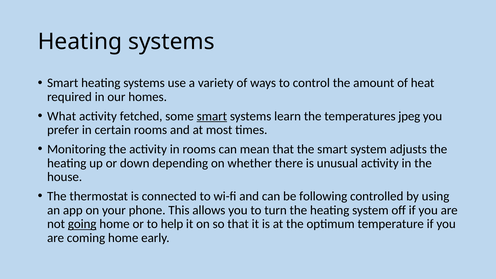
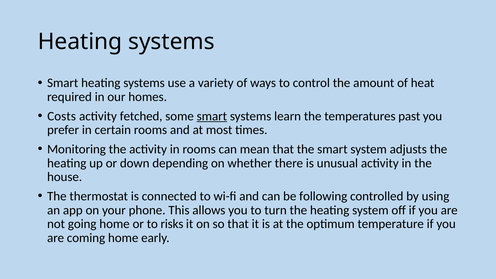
What: What -> Costs (62, 116)
jpeg: jpeg -> past (409, 116)
going underline: present -> none (82, 224)
help: help -> risks (172, 224)
